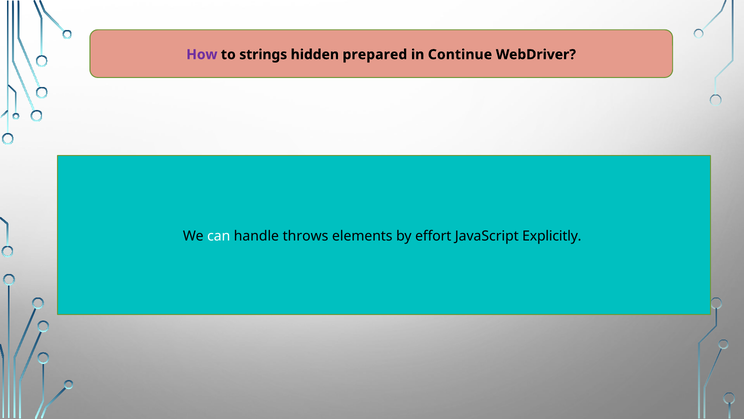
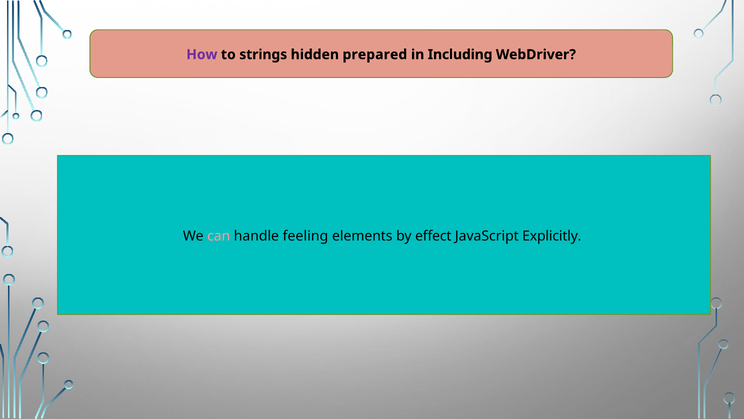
Continue: Continue -> Including (460, 55)
can colour: white -> pink (219, 236)
throws: throws -> feeling (305, 236)
effort: effort -> effect (433, 236)
